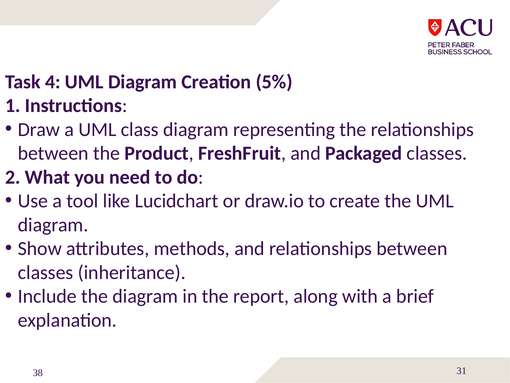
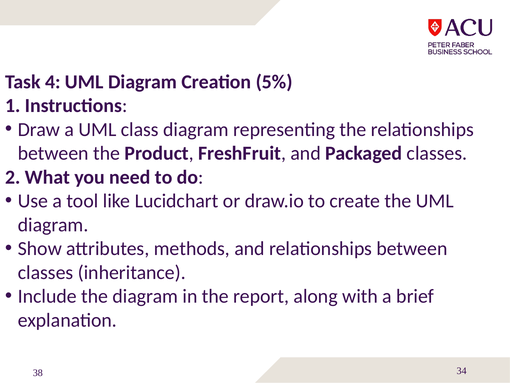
31: 31 -> 34 (462, 370)
